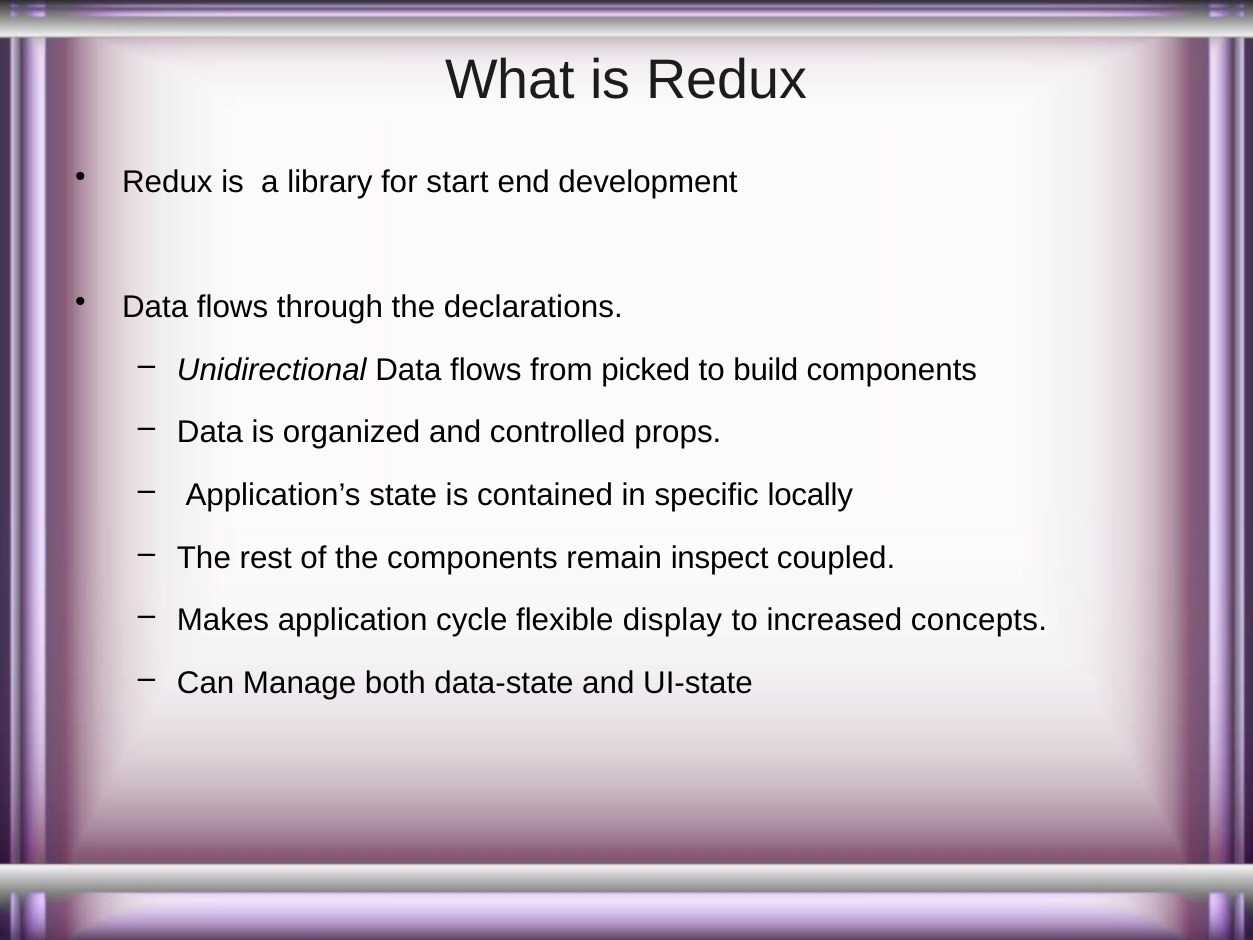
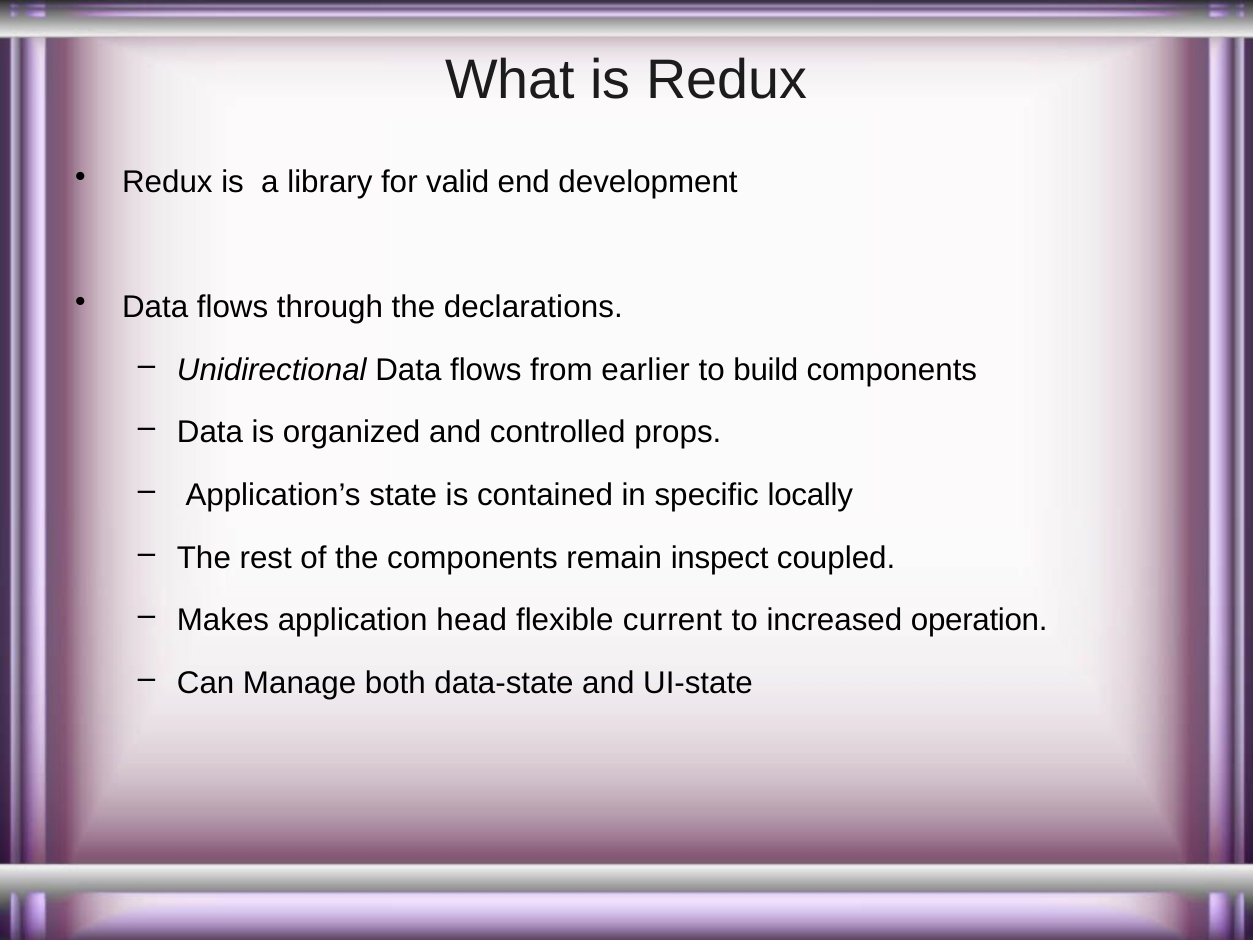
start: start -> valid (458, 182)
picked: picked -> earlier (646, 370)
cycle: cycle -> head (472, 620)
display: display -> current (672, 620)
concepts: concepts -> operation (979, 620)
